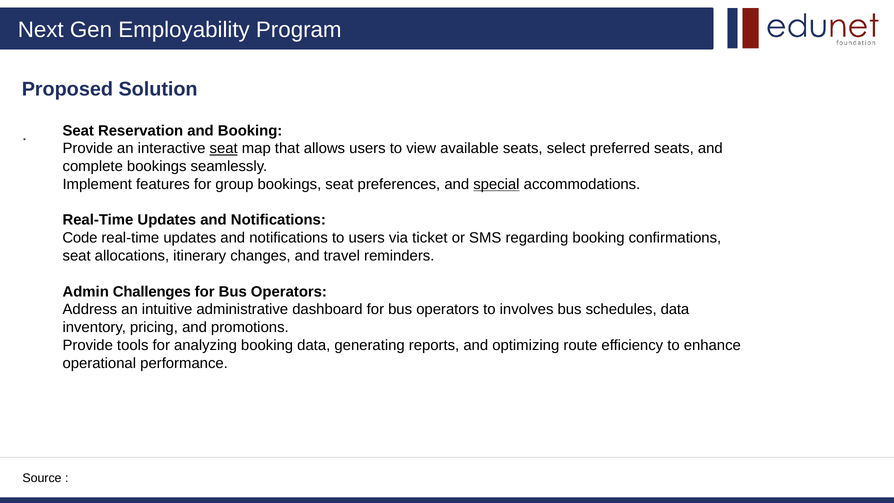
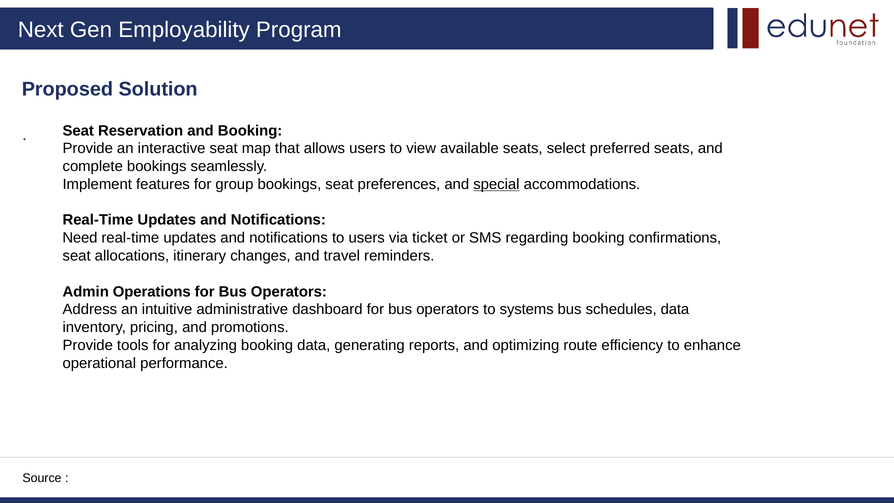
seat underline: present -> none (224, 149)
Code: Code -> Need (80, 238)
Challenges: Challenges -> Operations (152, 292)
involves: involves -> systems (527, 309)
